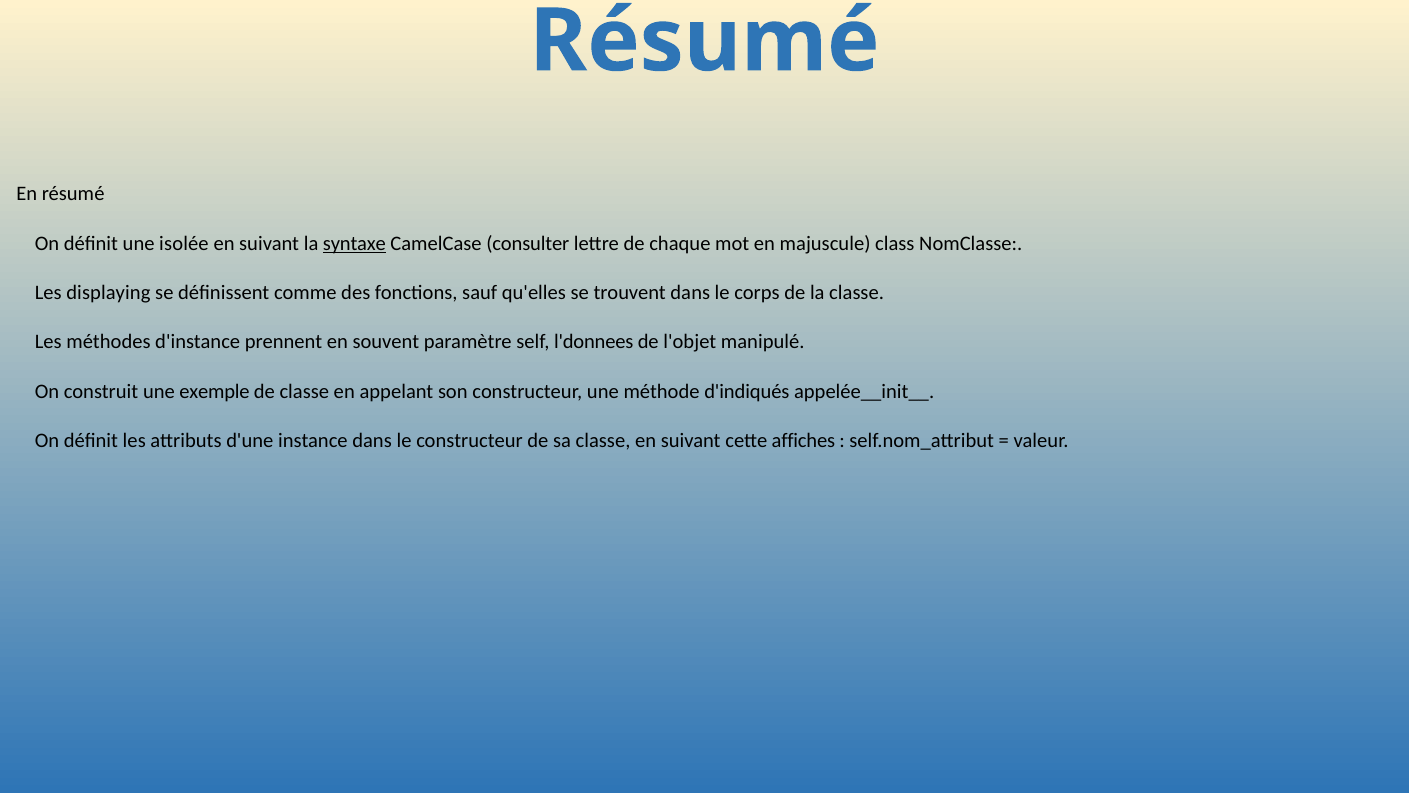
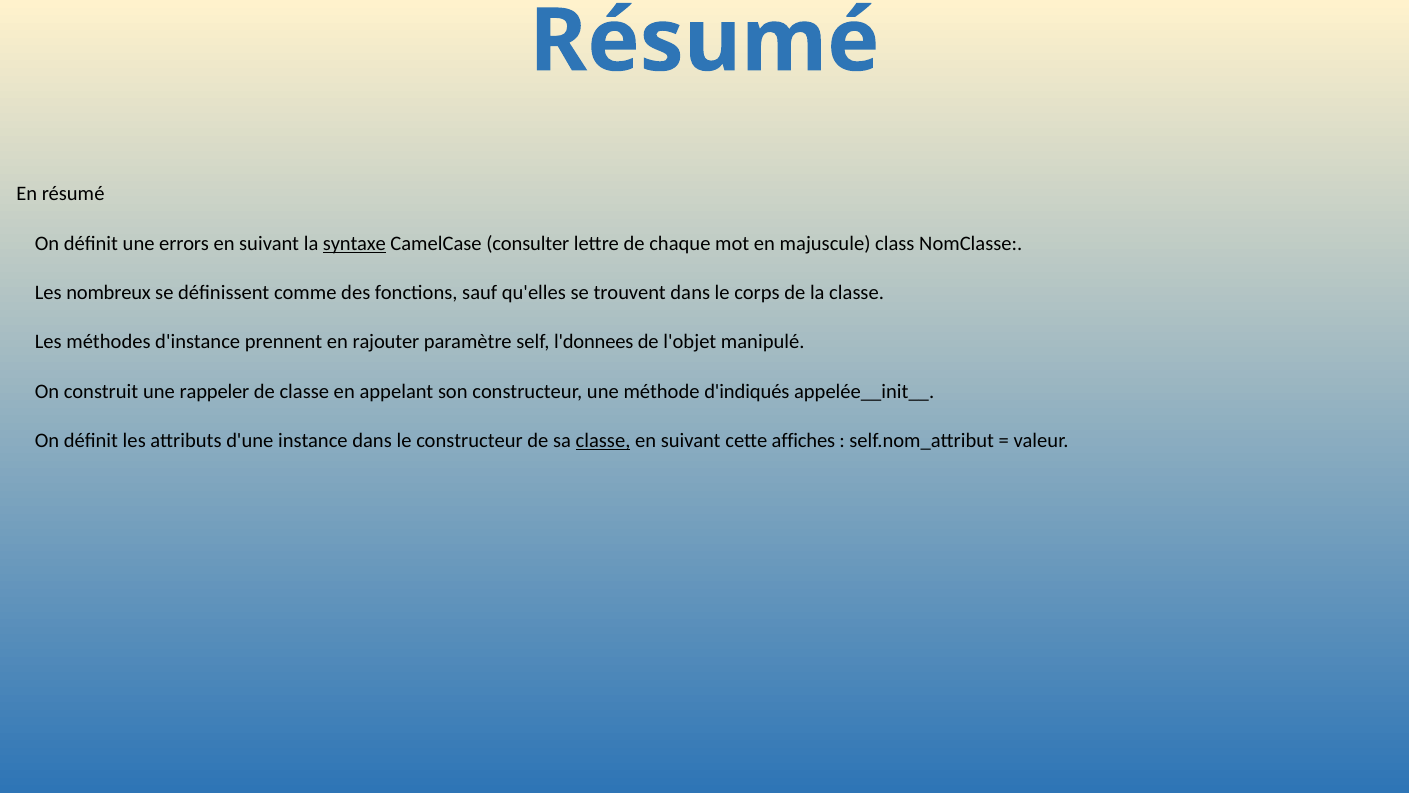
isolée: isolée -> errors (184, 243)
displaying: displaying -> nombreux (109, 293)
souvent: souvent -> rajouter (386, 342)
exemple: exemple -> rappeler (214, 391)
classe underline: none -> present (603, 441)
